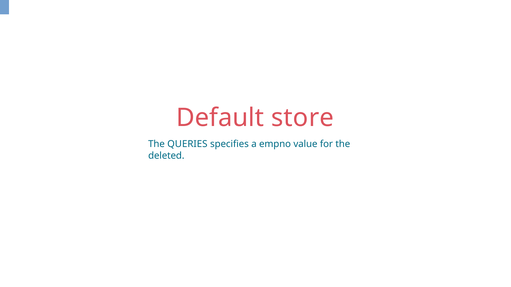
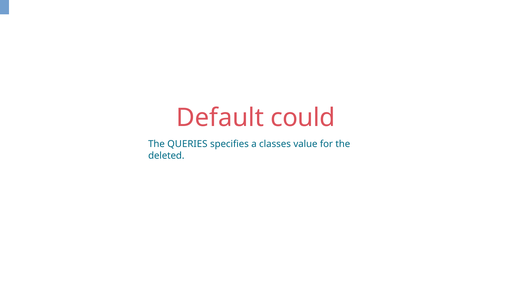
store: store -> could (303, 118)
empno: empno -> classes (275, 144)
